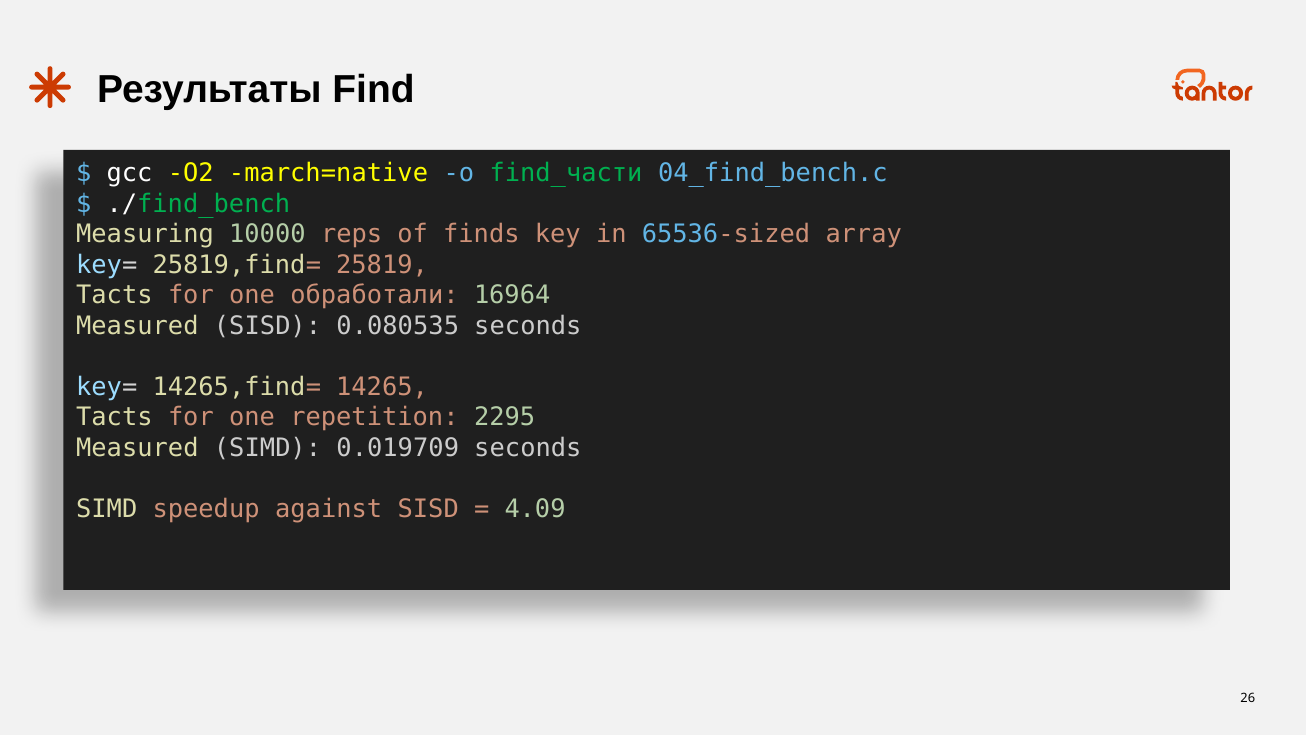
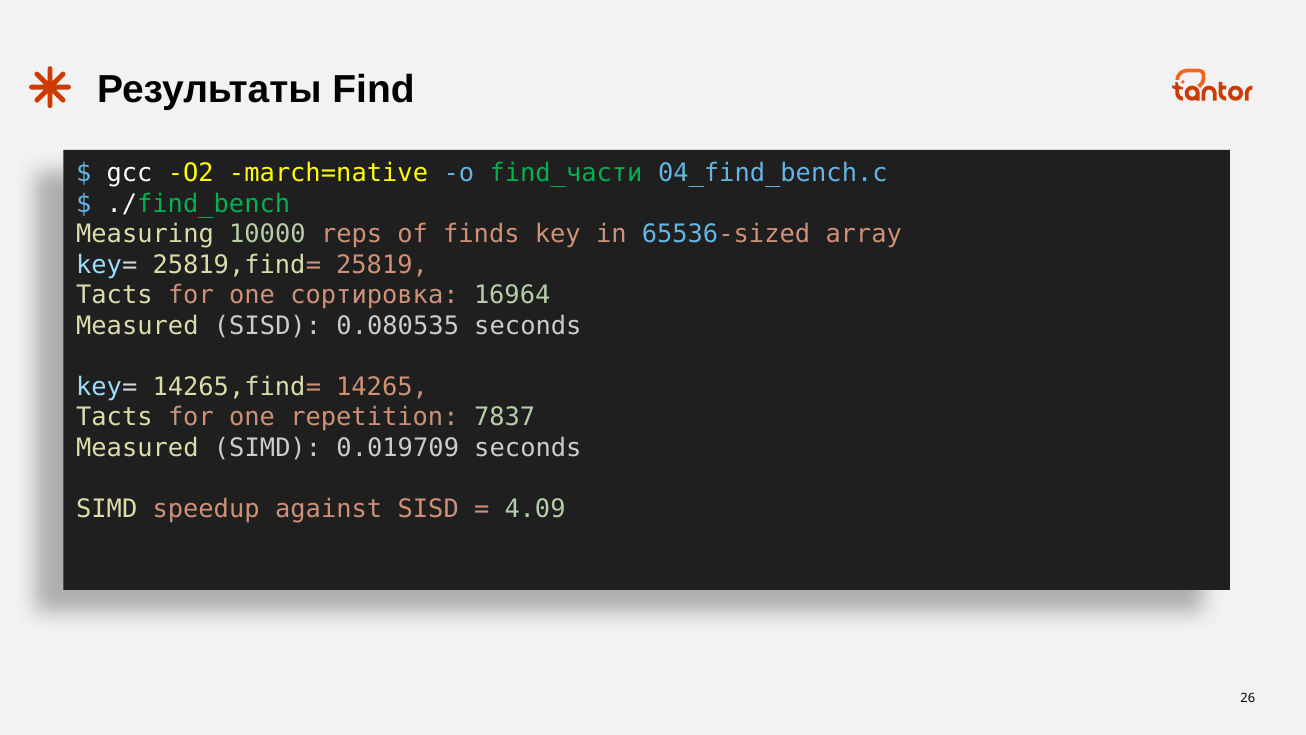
обработали: обработали -> сортировка (374, 295)
2295: 2295 -> 7837 (505, 417)
